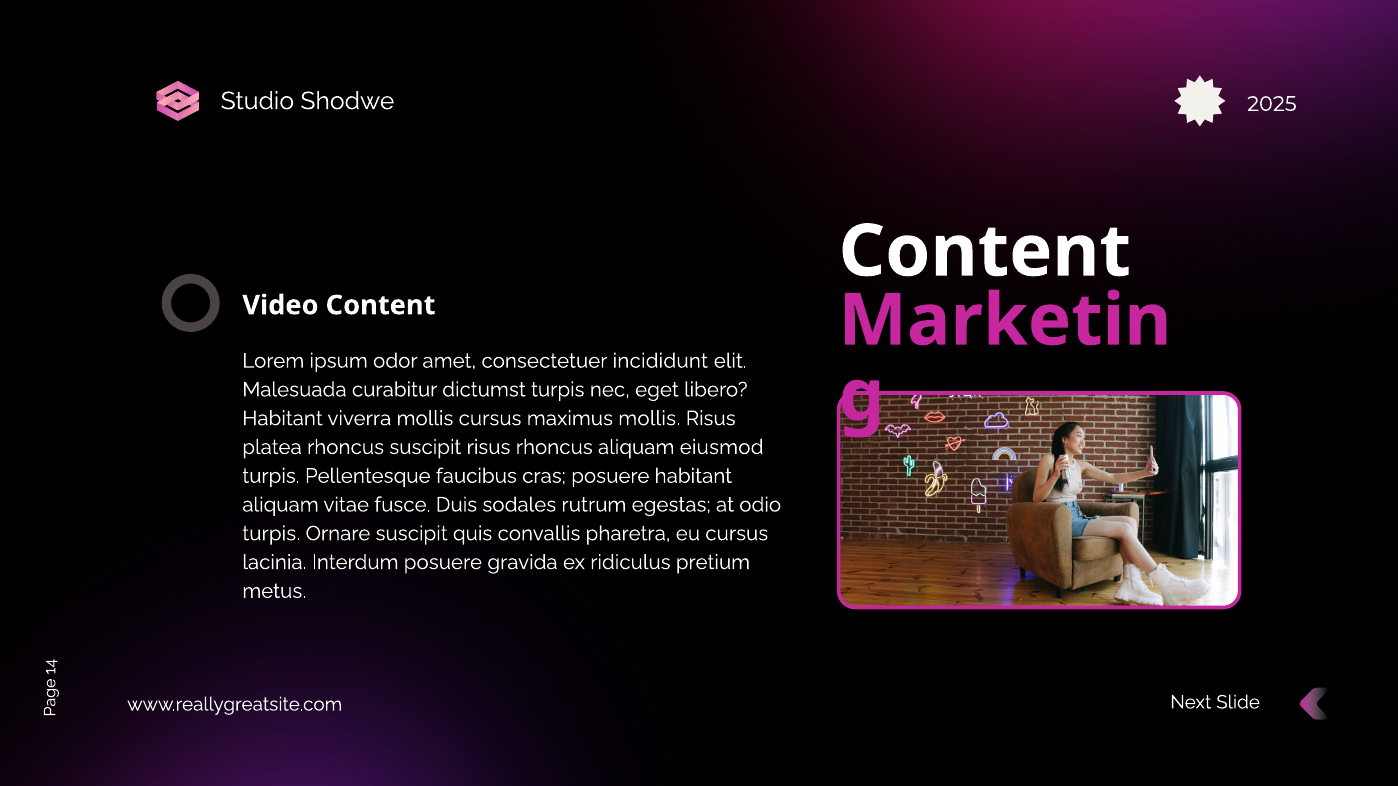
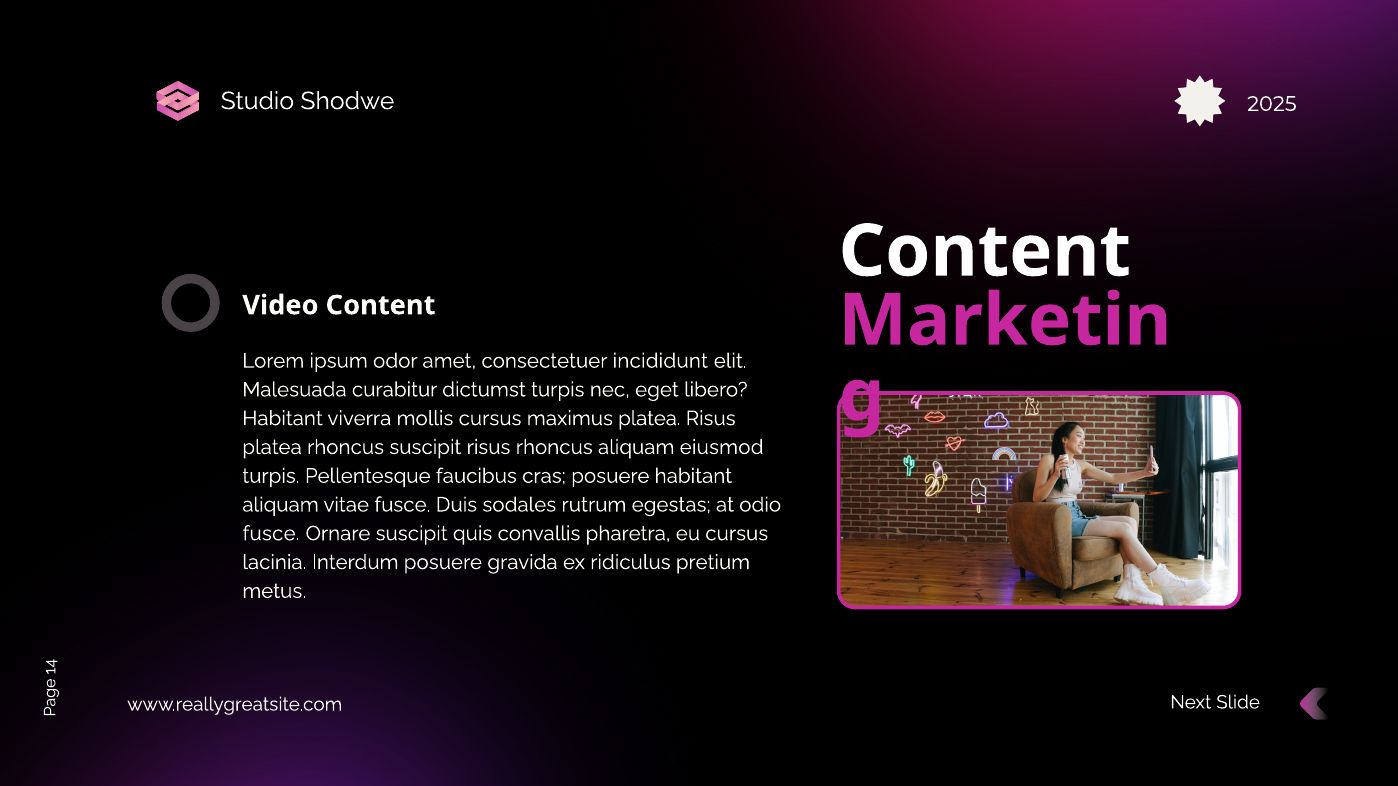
maximus mollis: mollis -> platea (649, 419)
turpis: turpis -> fusce (271, 534)
